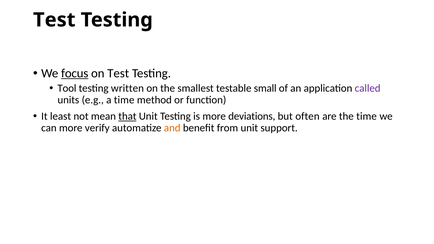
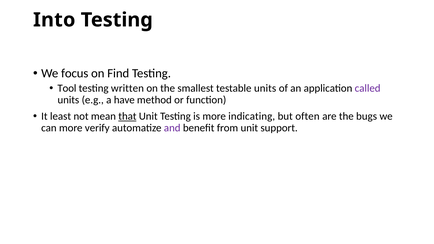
Test: Test -> Into (54, 20)
focus underline: present -> none (75, 73)
on Test: Test -> Find (118, 73)
testable small: small -> units (265, 88)
a time: time -> have (124, 100)
deviations: deviations -> indicating (252, 116)
the time: time -> bugs (367, 116)
and colour: orange -> purple (172, 128)
